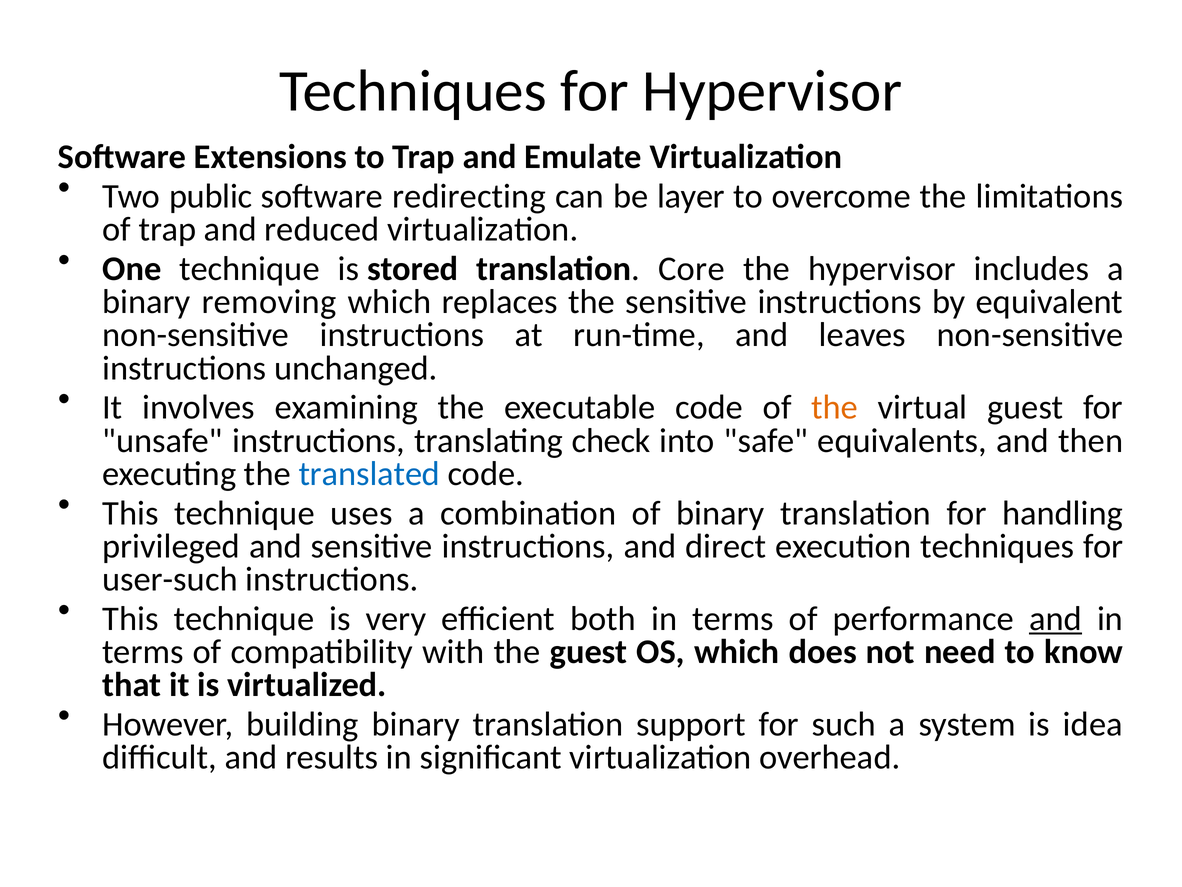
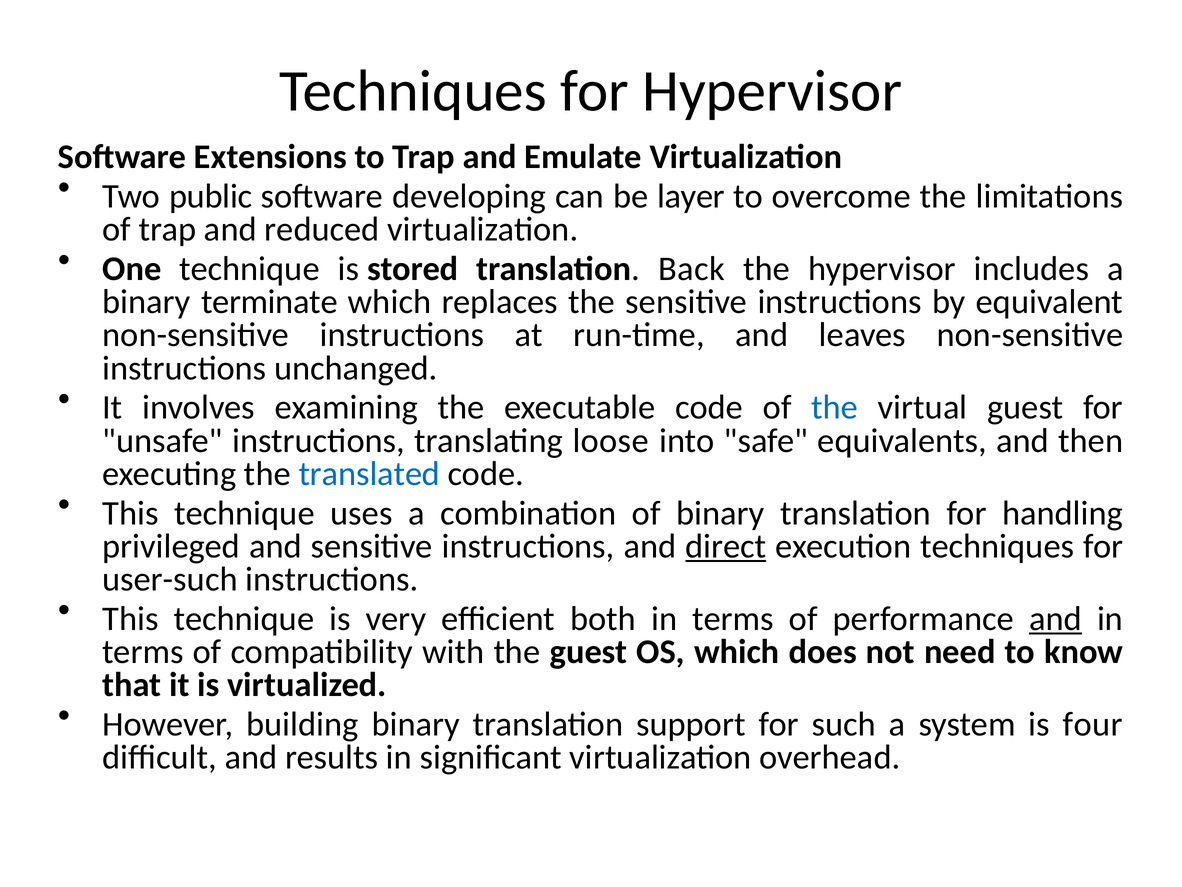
redirecting: redirecting -> developing (469, 196)
Core: Core -> Back (691, 269)
removing: removing -> terminate (269, 302)
the colour: orange -> blue (835, 407)
check: check -> loose (611, 440)
direct underline: none -> present (726, 546)
idea: idea -> four (1093, 724)
